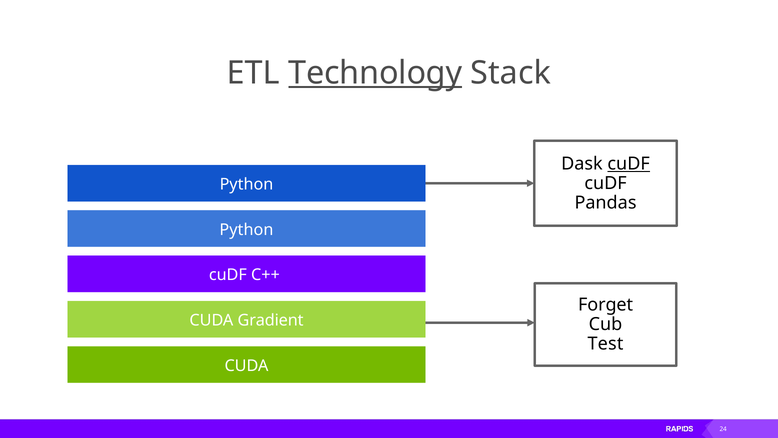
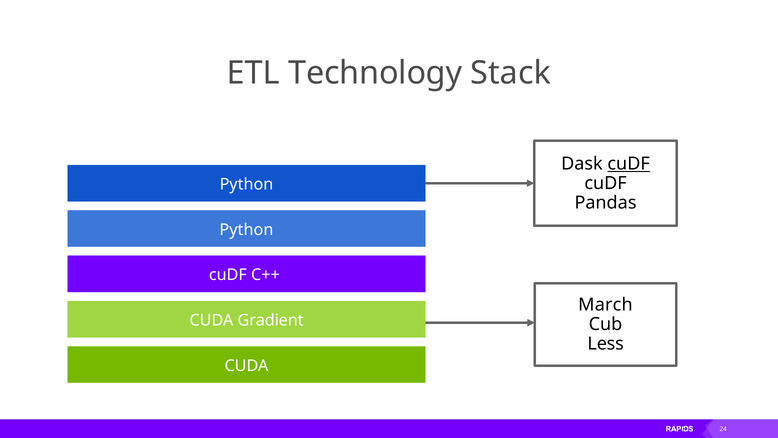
Technology underline: present -> none (375, 73)
Forget: Forget -> March (605, 305)
Test: Test -> Less (606, 344)
